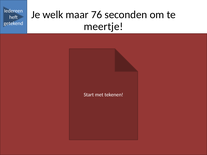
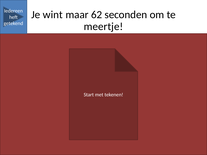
welk: welk -> wint (53, 15)
76: 76 -> 62 (97, 15)
